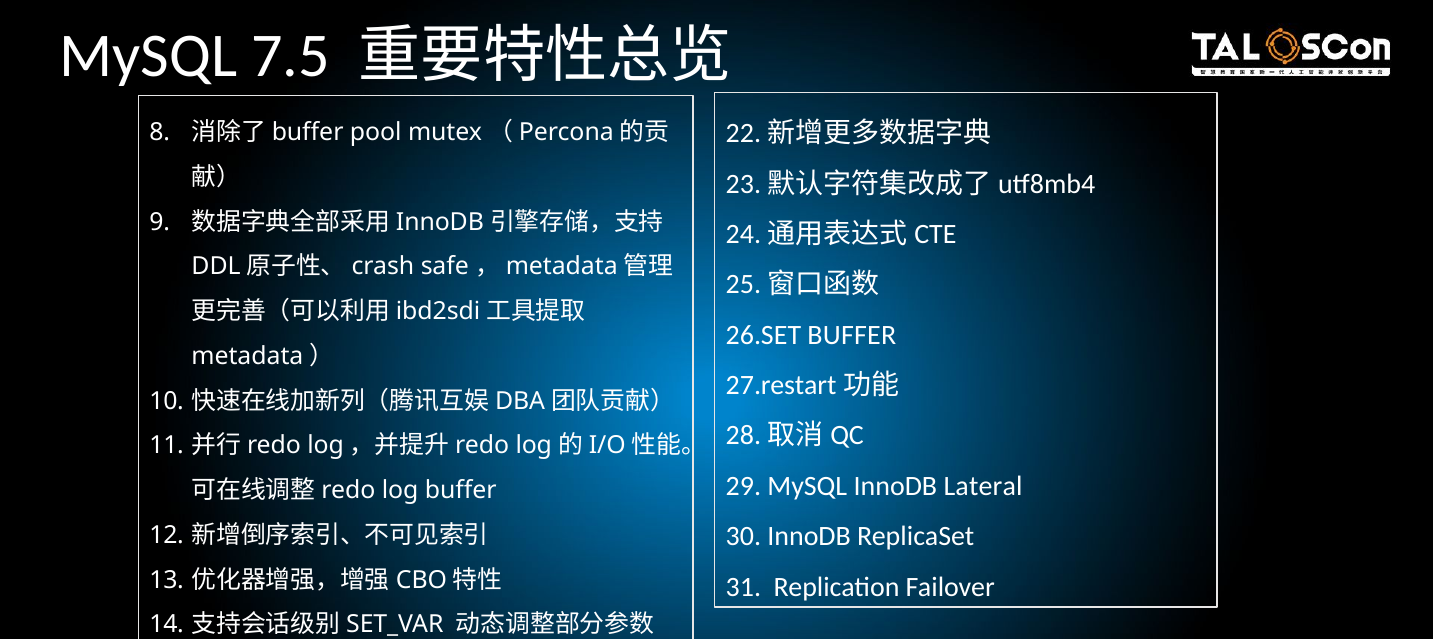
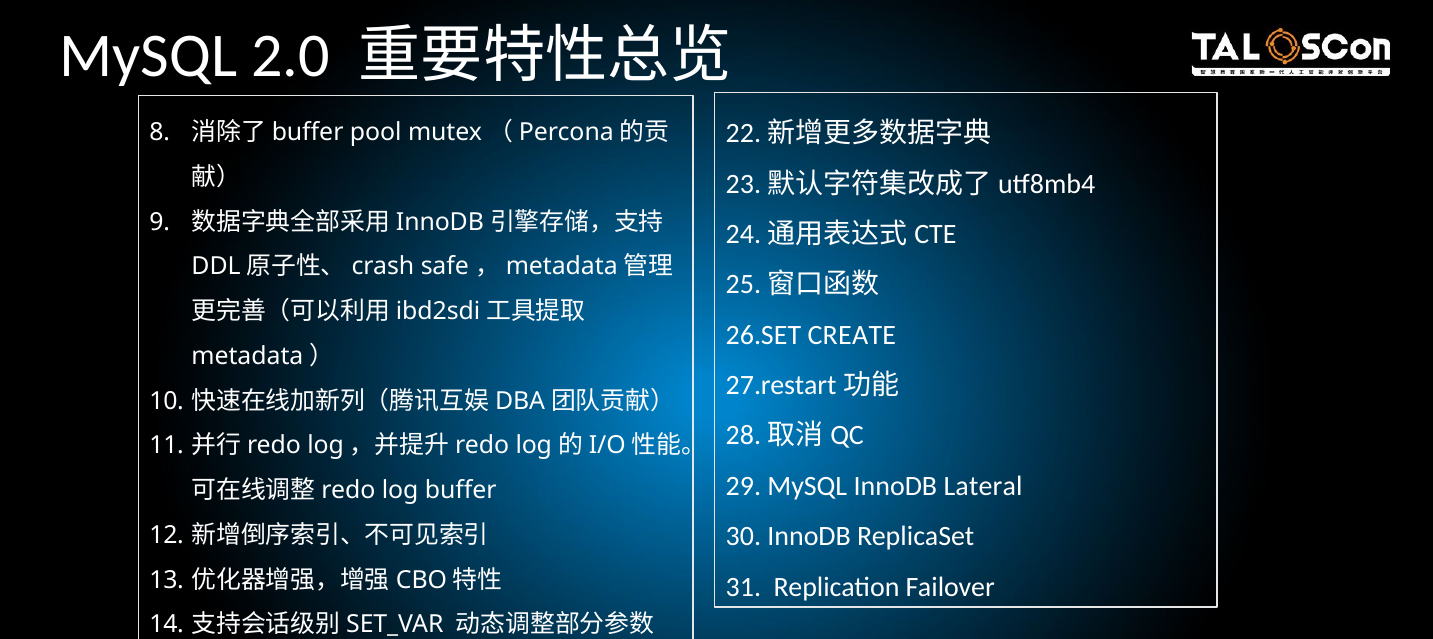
7.5: 7.5 -> 2.0 (291, 56)
26.SET BUFFER: BUFFER -> CREATE (852, 335)
